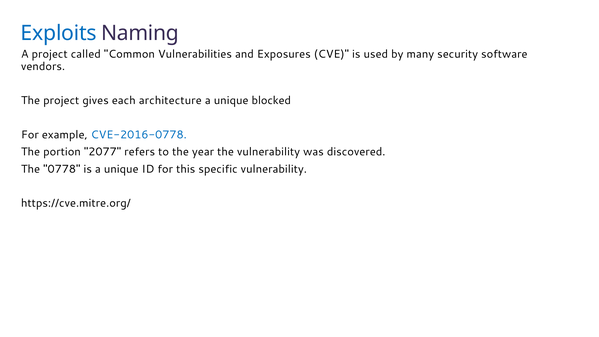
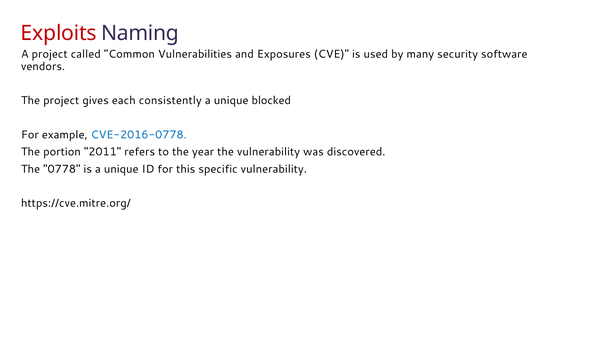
Exploits colour: blue -> red (59, 33)
architecture: architecture -> consistently (170, 101)
2077: 2077 -> 2011 (103, 152)
